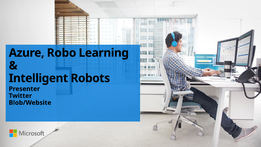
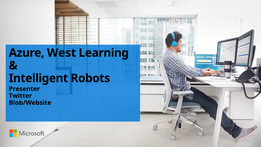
Robo: Robo -> West (62, 53)
